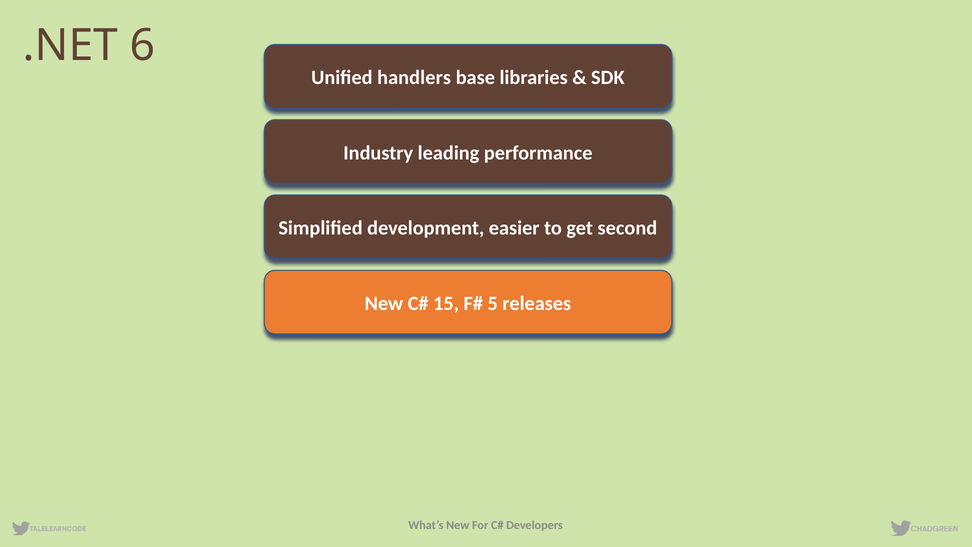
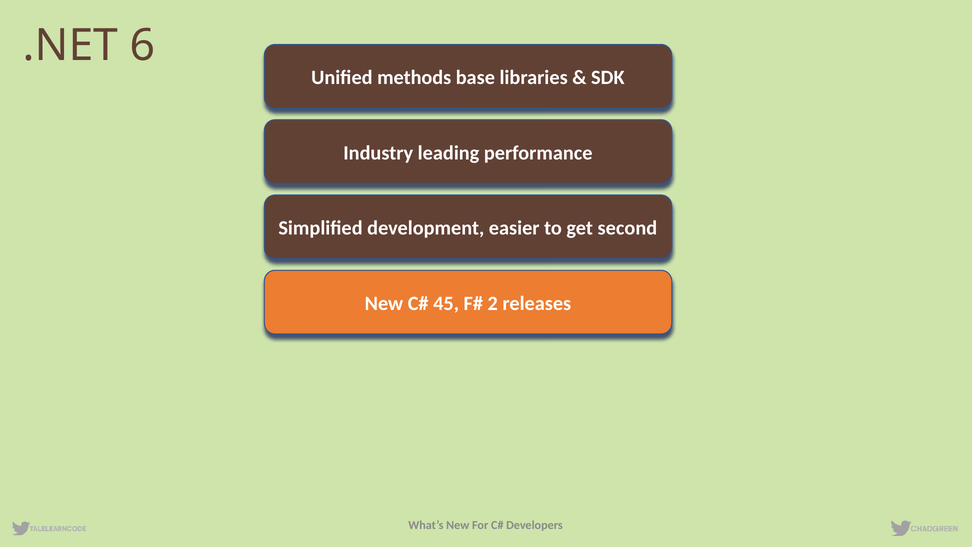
handlers: handlers -> methods (414, 78)
15: 15 -> 45 (446, 303)
5: 5 -> 2 (493, 303)
